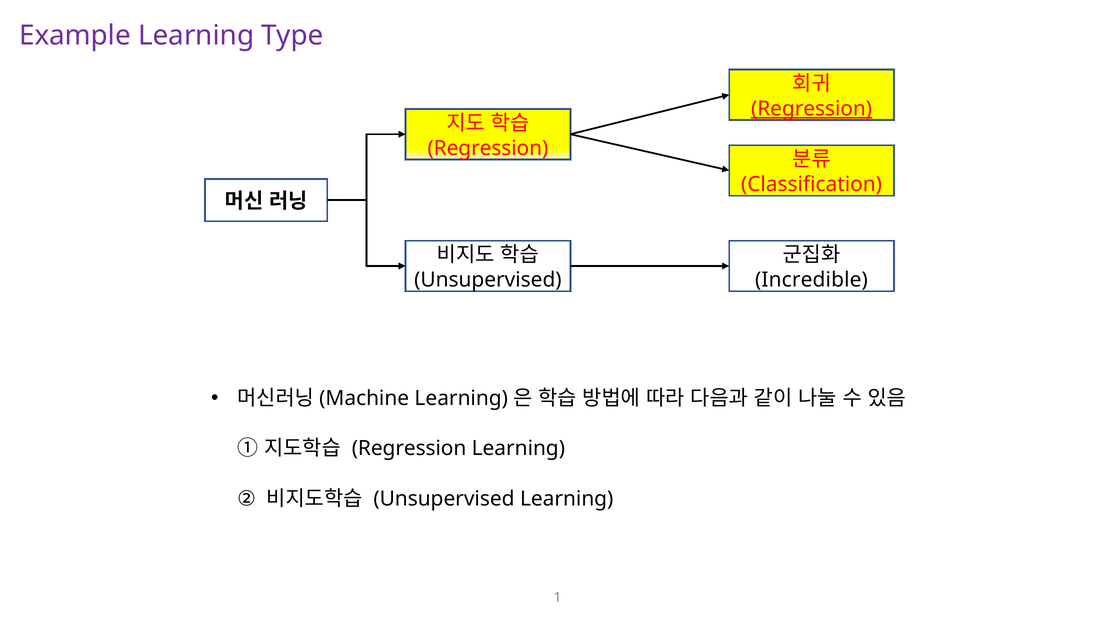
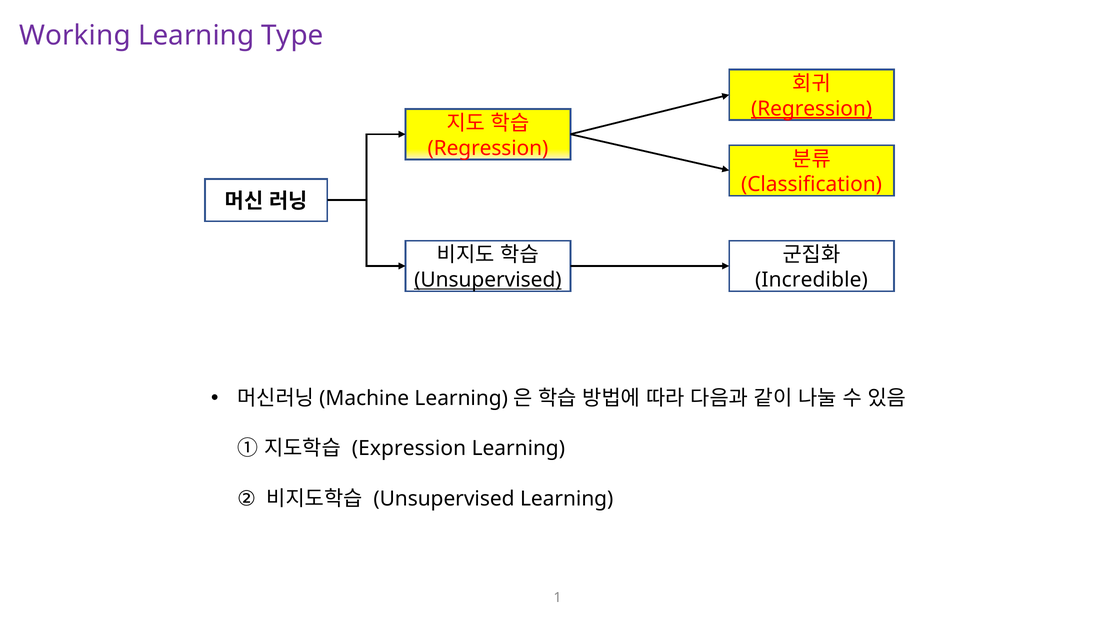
Example: Example -> Working (75, 36)
Unsupervised underline: none -> present (488, 280)
Regression: Regression -> Expression (409, 449)
